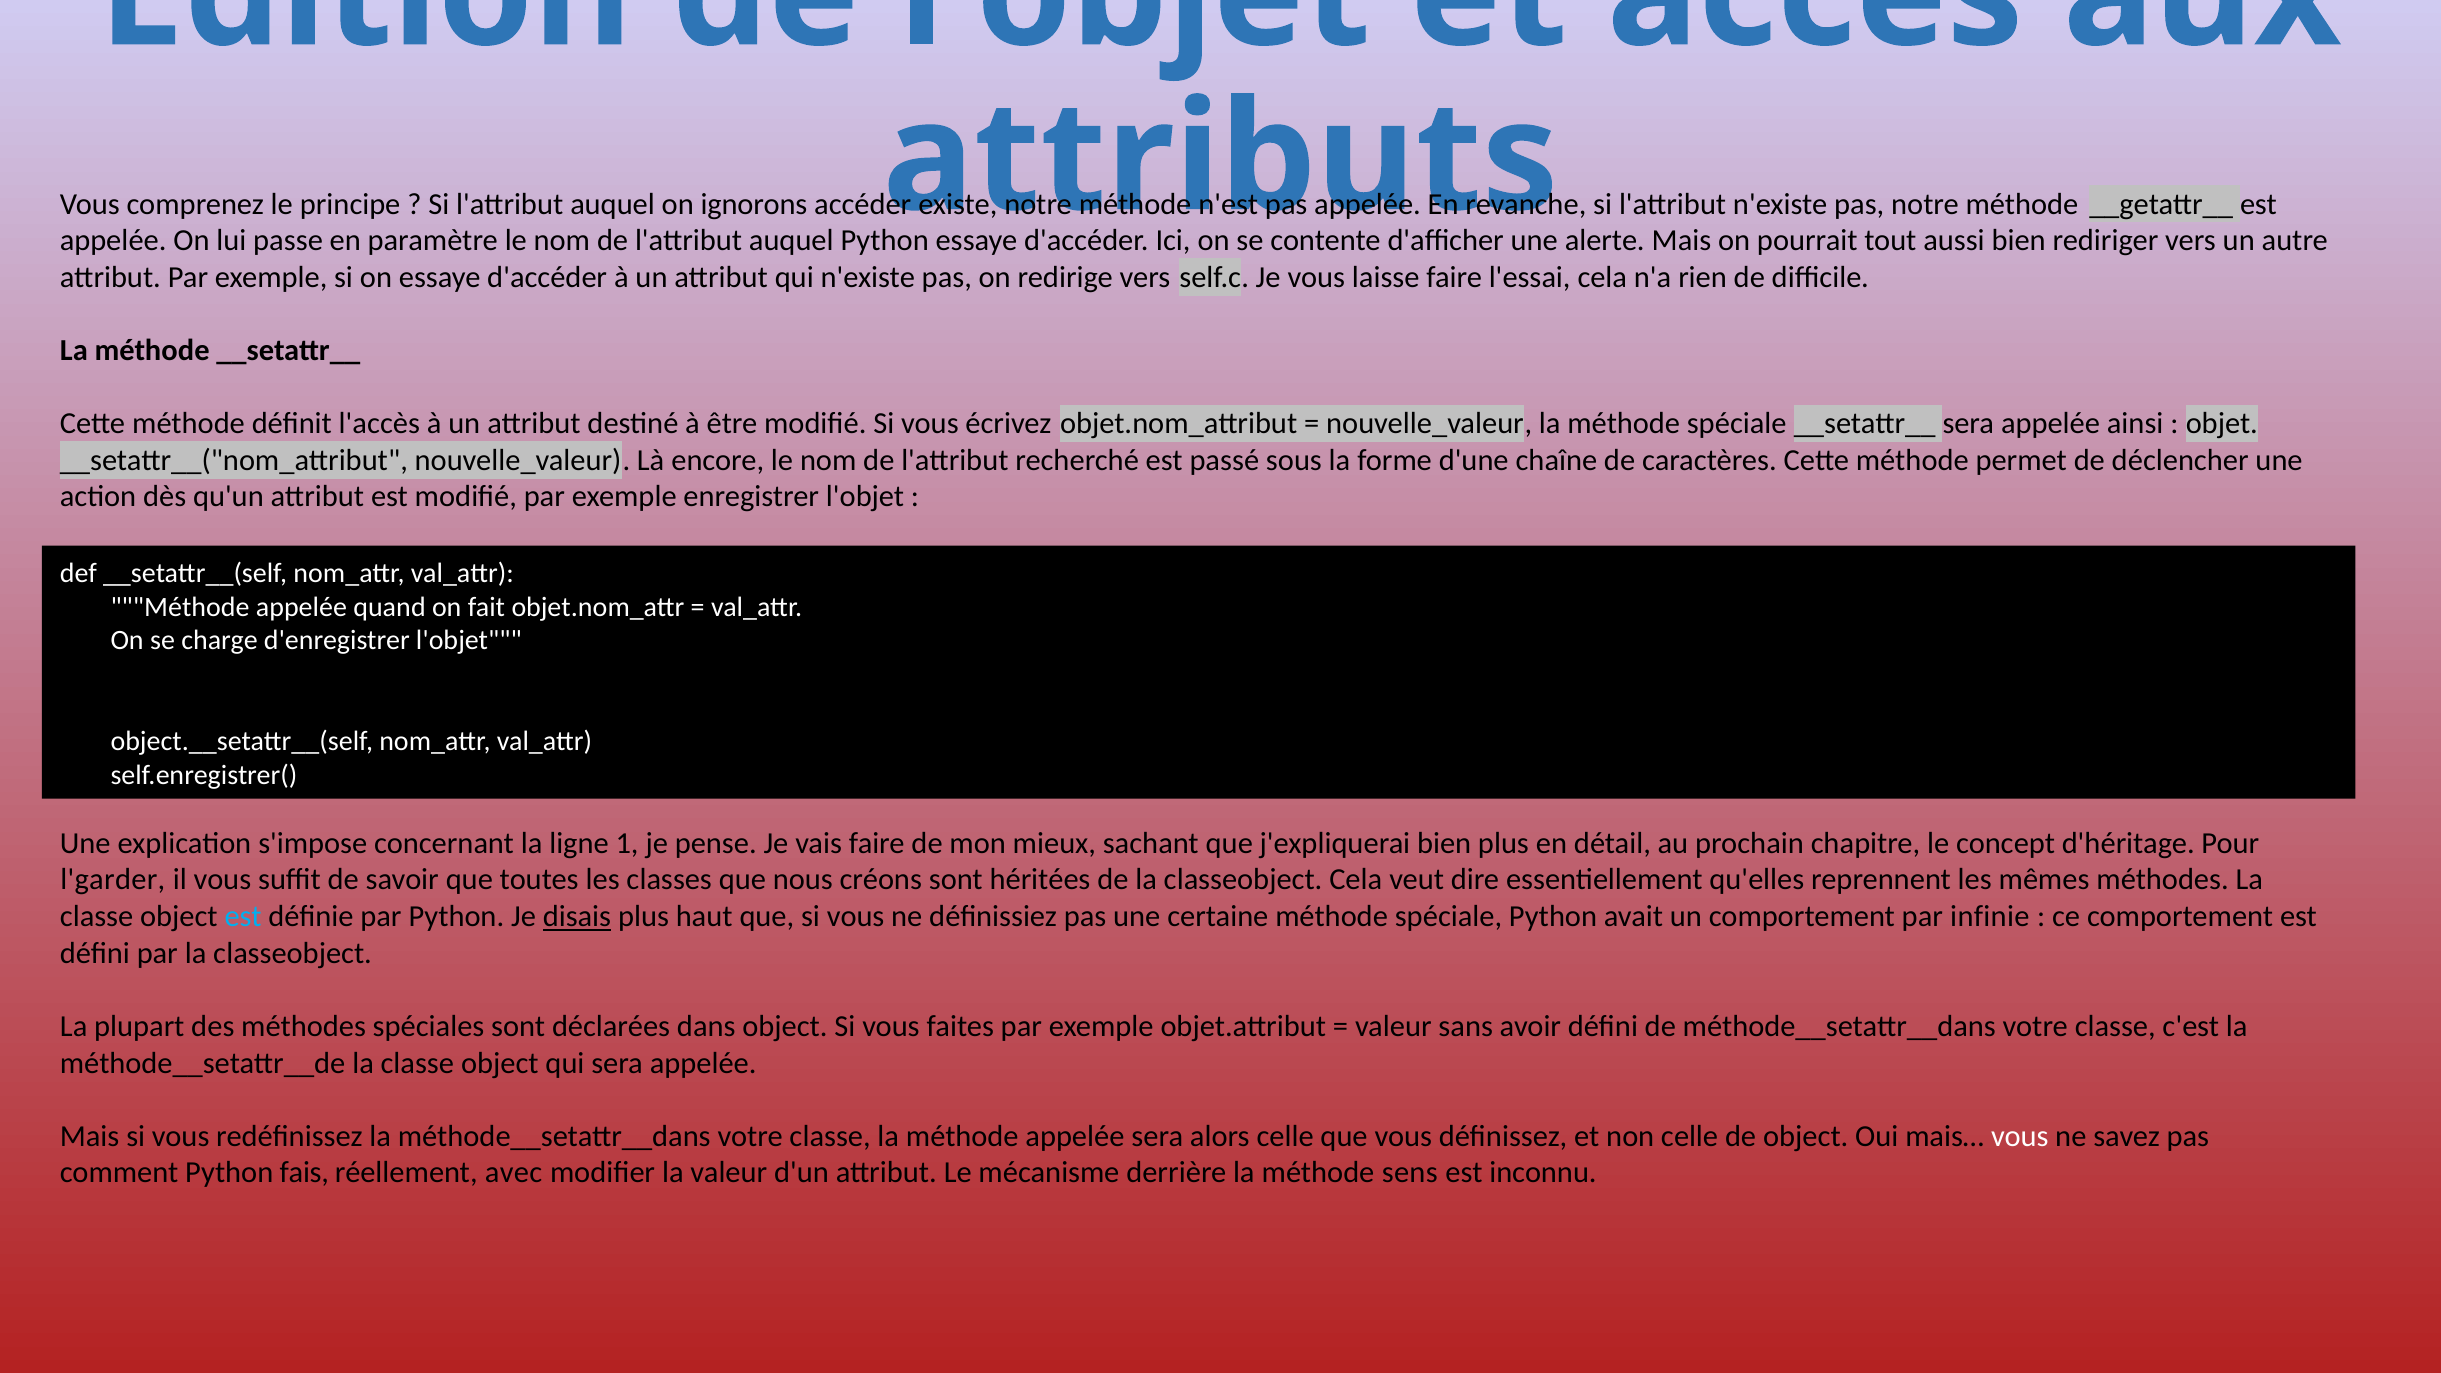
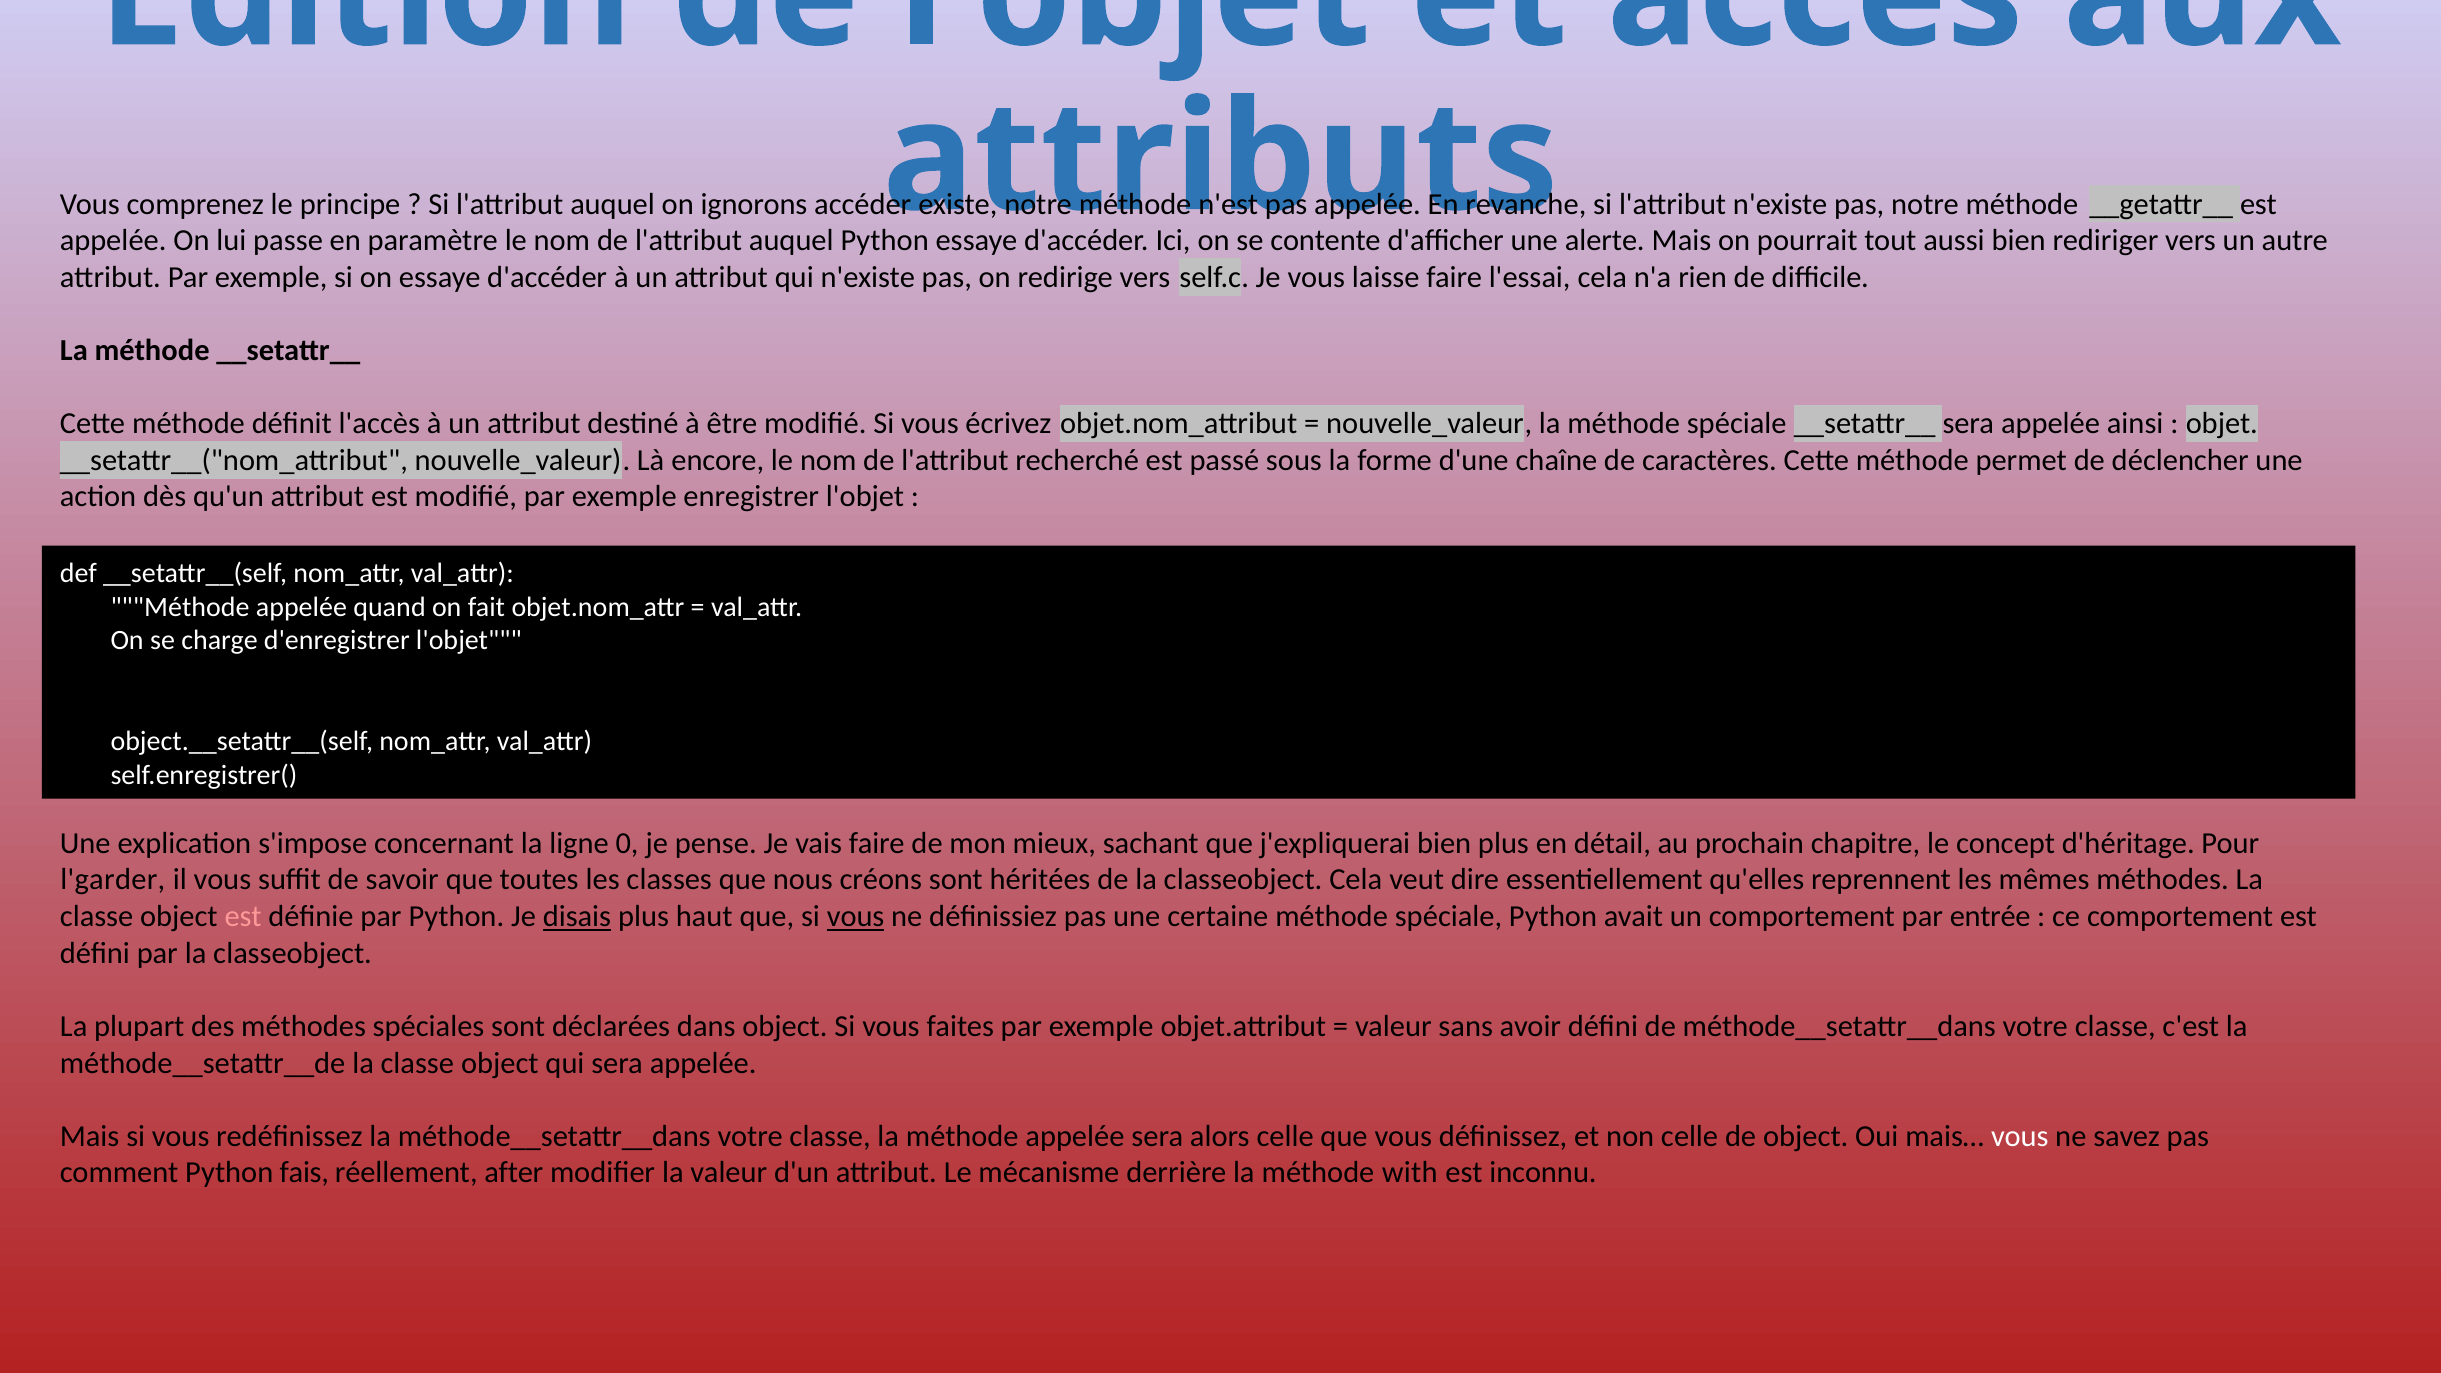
1: 1 -> 0 (627, 843)
est colour: light blue -> pink (243, 917)
vous underline: none -> present (856, 917)
infinie: infinie -> entrée (1990, 917)
avec: avec -> after (514, 1173)
sens: sens -> with (1410, 1173)
